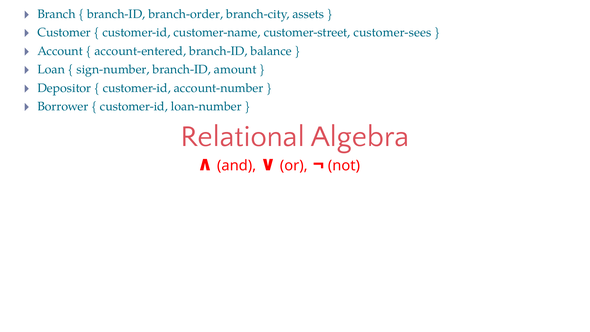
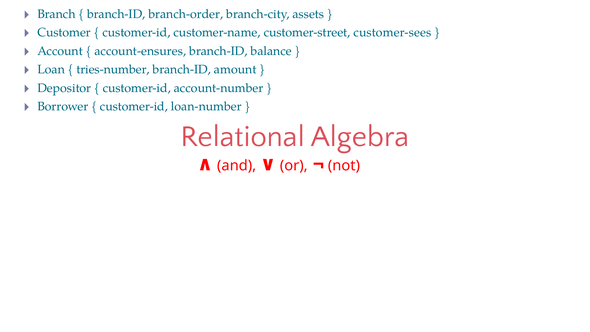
account-entered: account-entered -> account-ensures (140, 51)
sign-number: sign-number -> tries-number (113, 69)
